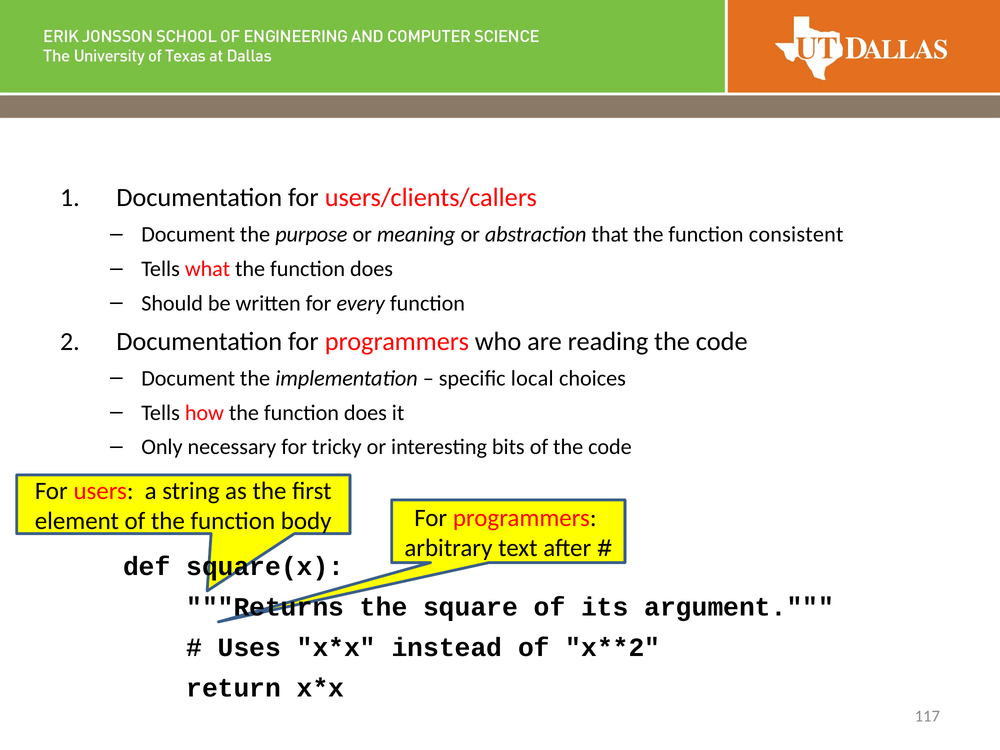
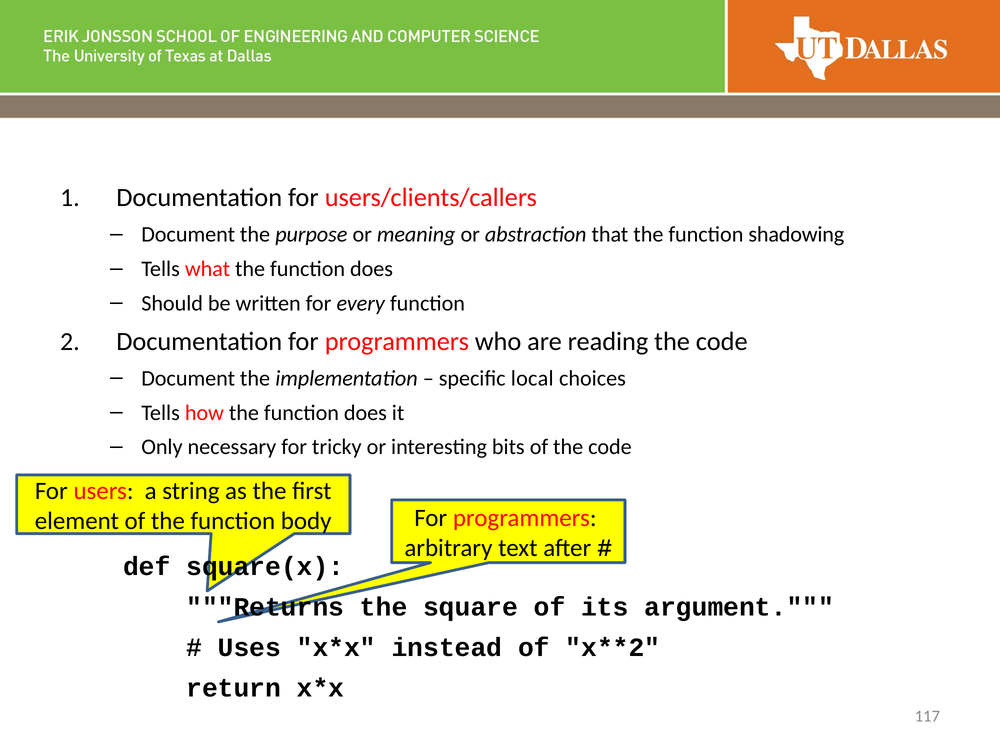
consistent: consistent -> shadowing (796, 234)
